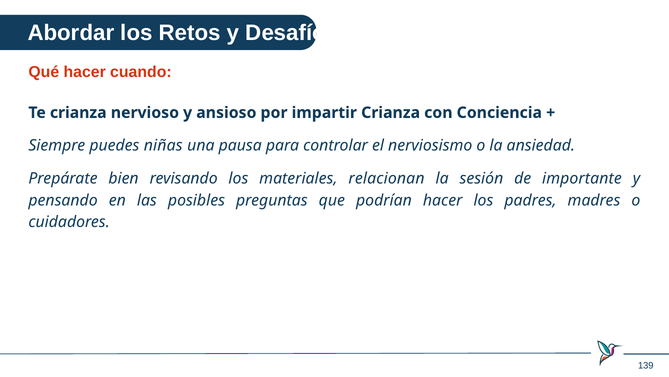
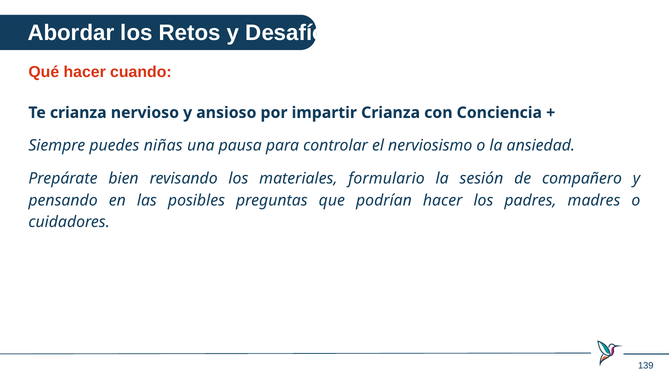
relacionan: relacionan -> formulario (387, 178)
importante: importante -> compañero (582, 178)
